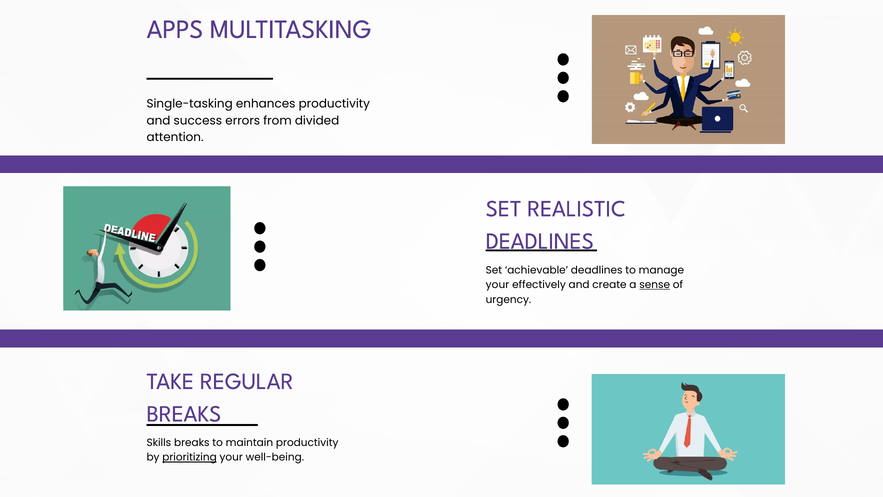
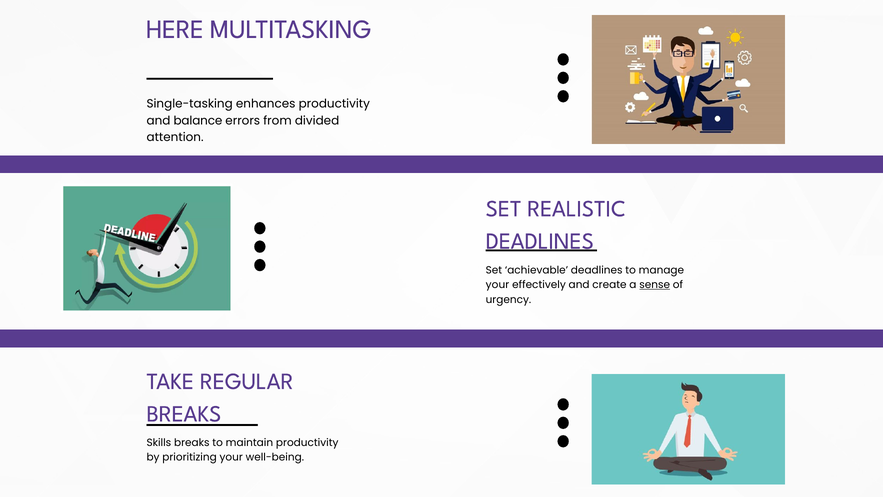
APPS: APPS -> HERE (175, 29)
success: success -> balance (198, 121)
prioritizing underline: present -> none (190, 457)
